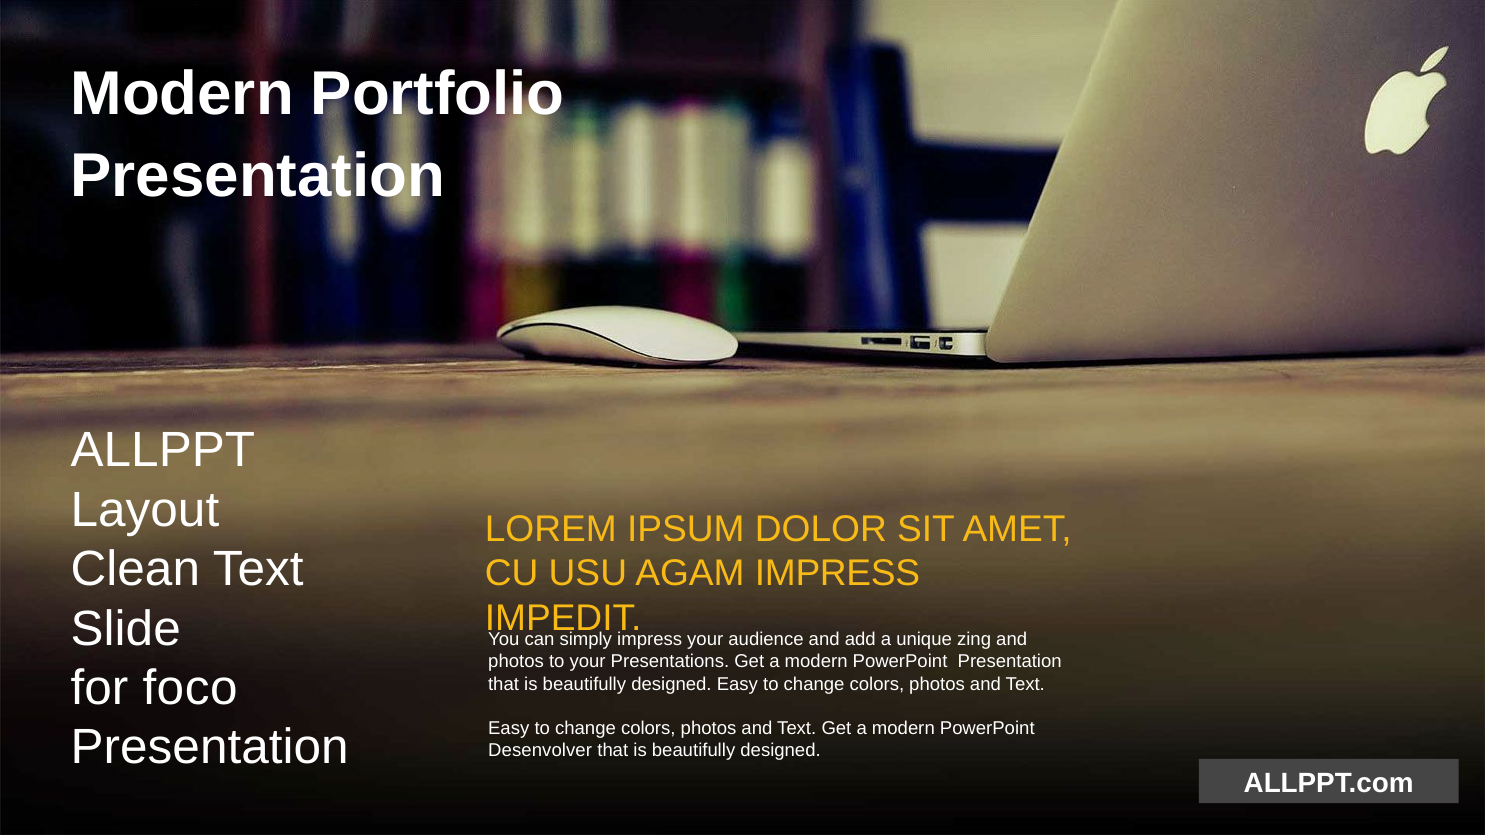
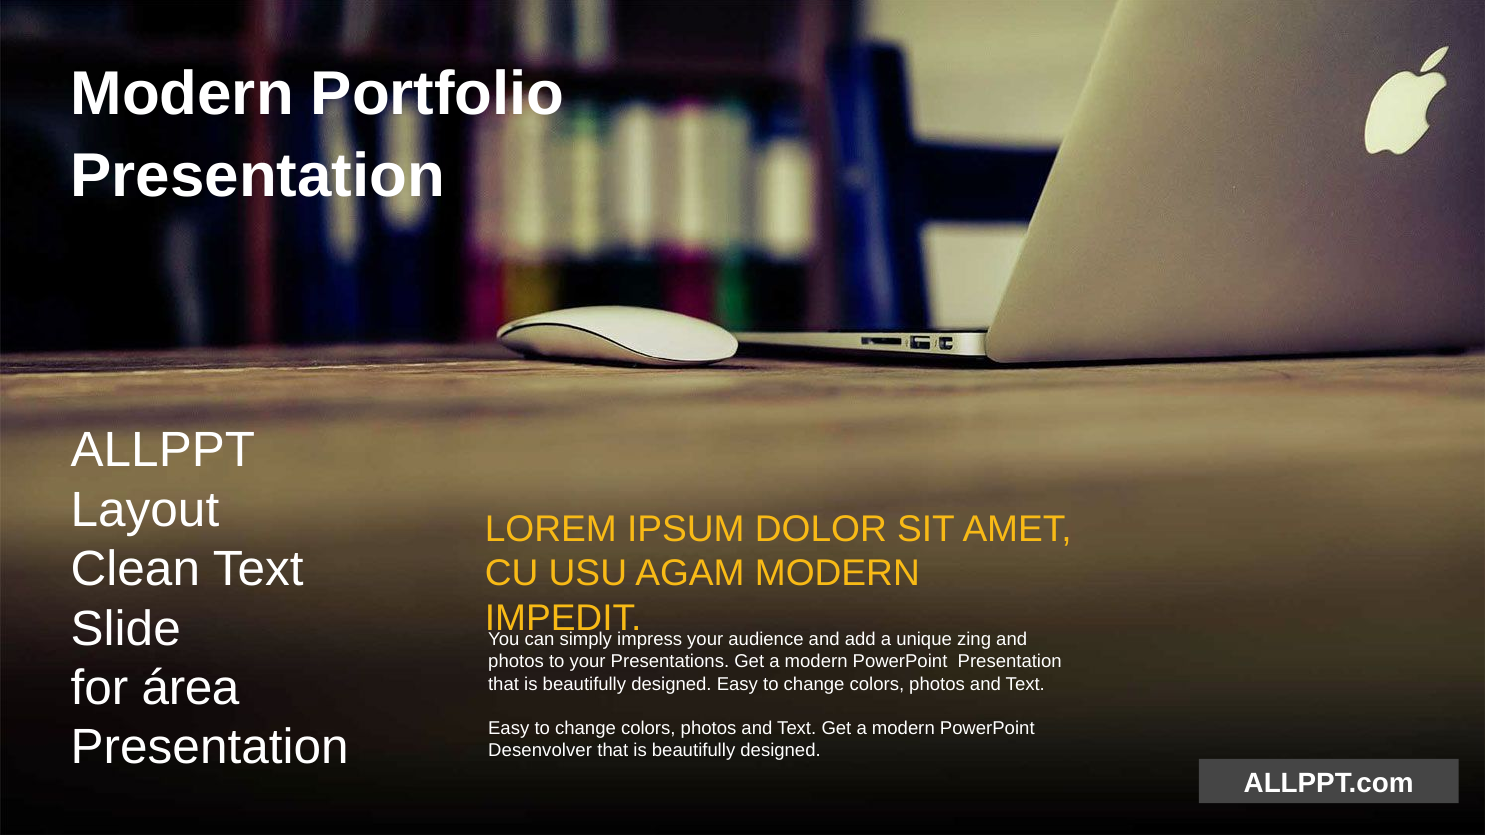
AGAM IMPRESS: IMPRESS -> MODERN (837, 574)
foco: foco -> área (191, 688)
